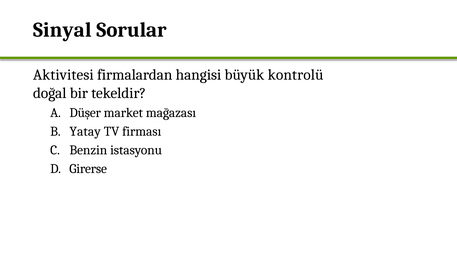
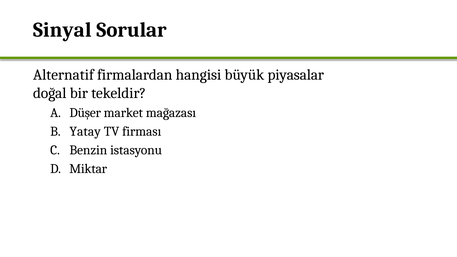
Aktivitesi: Aktivitesi -> Alternatif (63, 75)
kontrolü: kontrolü -> piyasalar (296, 75)
Girerse: Girerse -> Miktar (88, 169)
